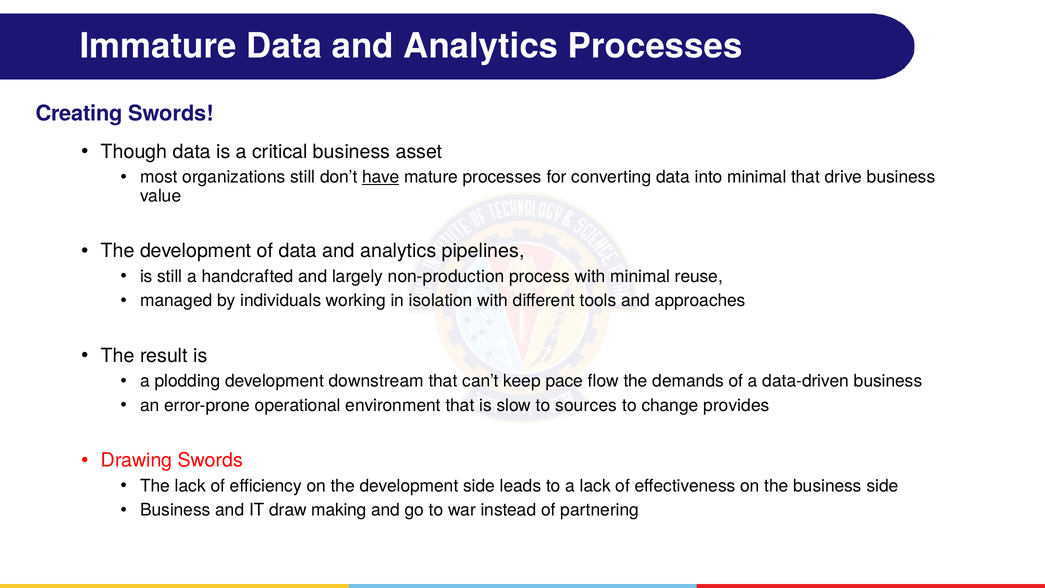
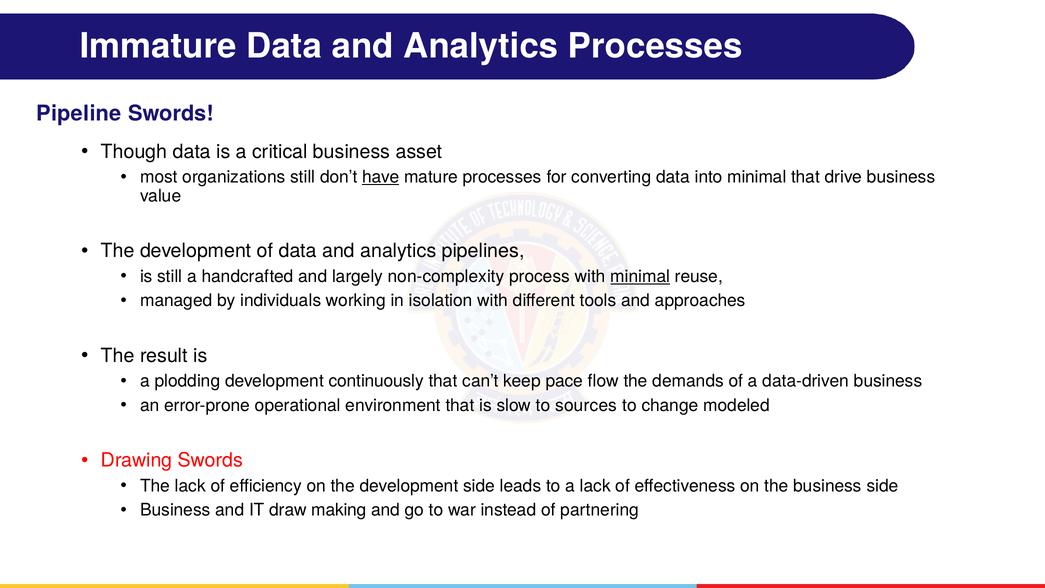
Creating: Creating -> Pipeline (79, 114)
non-production: non-production -> non-complexity (446, 276)
minimal underline: none -> present (640, 276)
downstream: downstream -> continuously (376, 381)
provides: provides -> modeled (737, 405)
